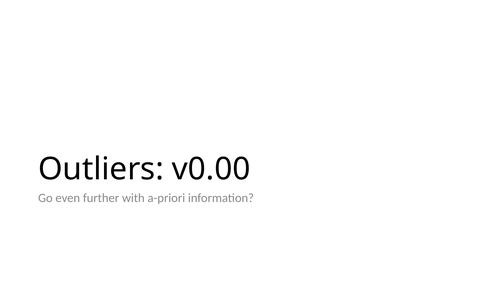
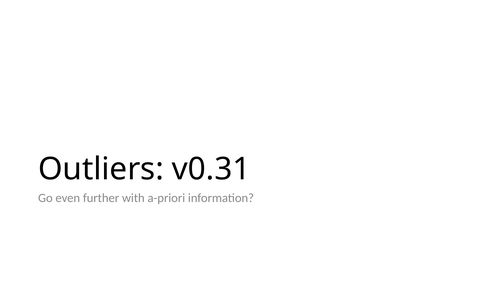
v0.00: v0.00 -> v0.31 (211, 169)
